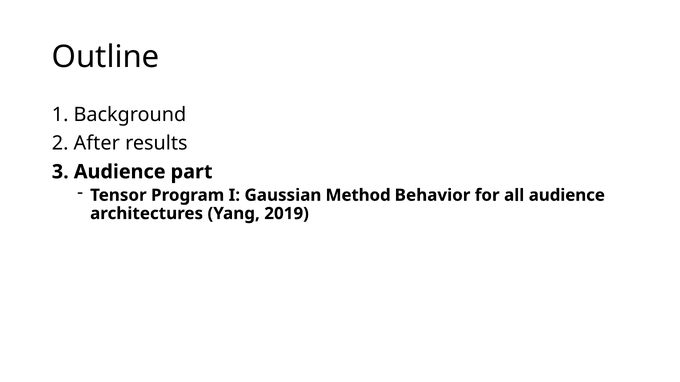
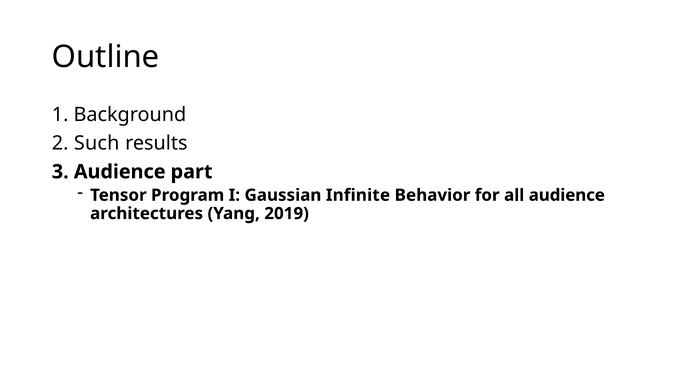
After: After -> Such (97, 143)
Method: Method -> Infinite (358, 195)
